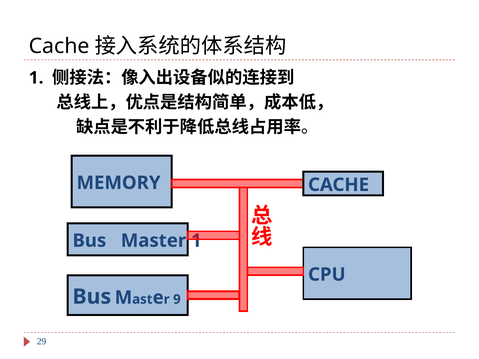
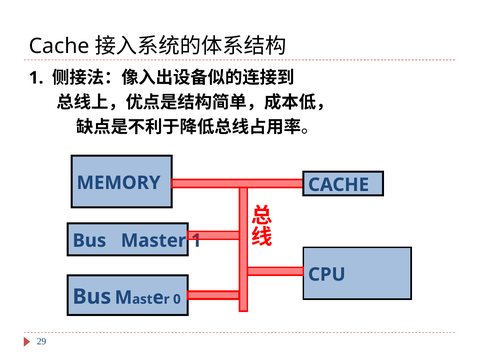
9: 9 -> 0 (177, 300)
